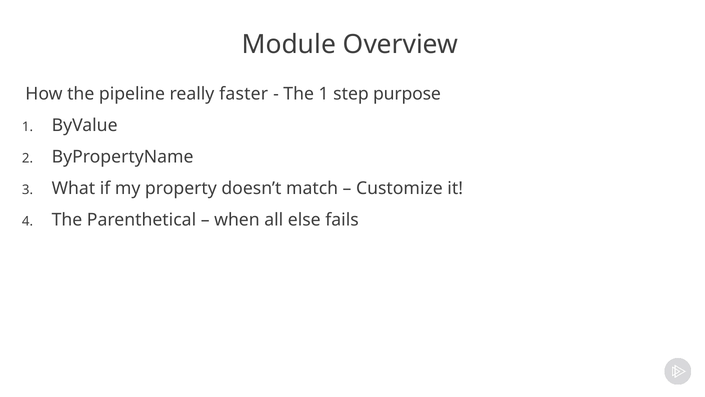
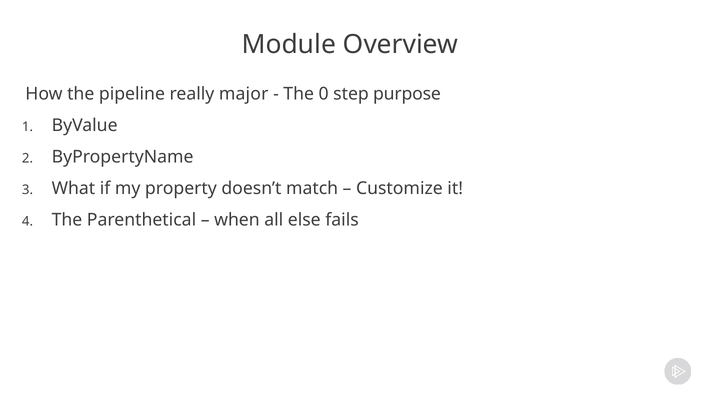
faster: faster -> major (244, 94)
The 1: 1 -> 0 (324, 94)
